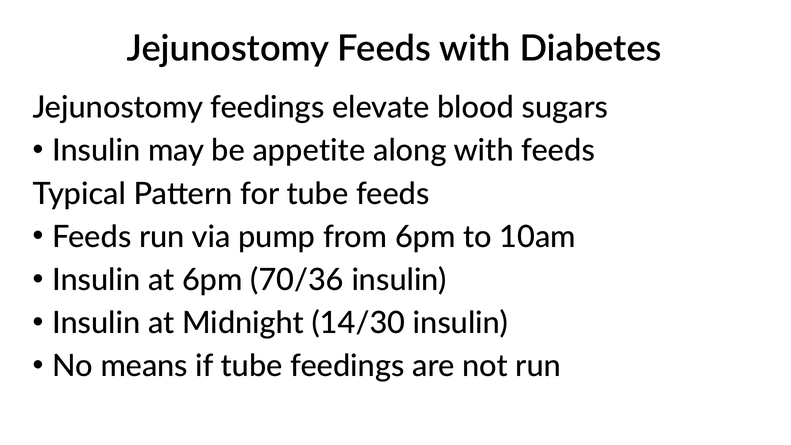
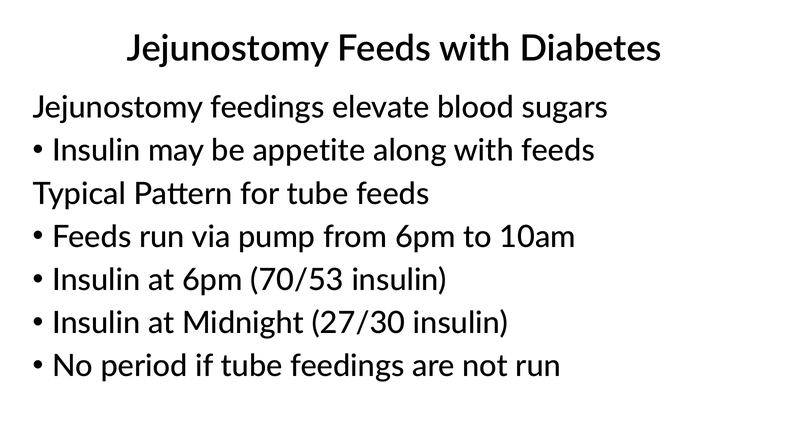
70/36: 70/36 -> 70/53 (297, 280)
14/30: 14/30 -> 27/30 (359, 323)
means: means -> period (144, 366)
